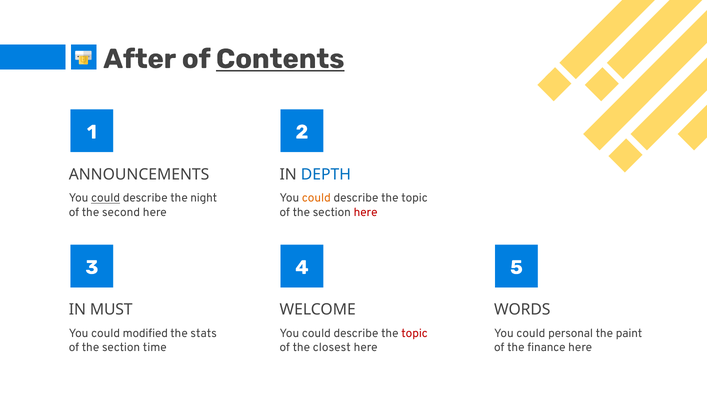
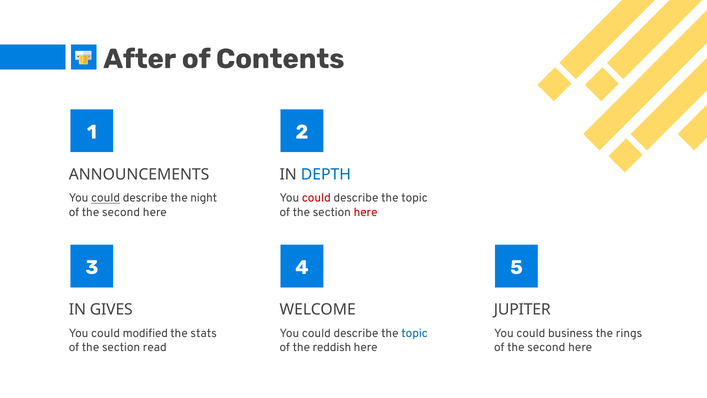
Contents underline: present -> none (280, 59)
could colour: orange -> red (316, 198)
MUST: MUST -> GIVES (111, 310)
WORDS: WORDS -> JUPITER (522, 310)
topic colour: red -> blue (415, 333)
personal: personal -> business (571, 333)
paint: paint -> rings (629, 333)
time: time -> read (155, 347)
closest: closest -> reddish (332, 347)
finance: finance -> second (546, 347)
